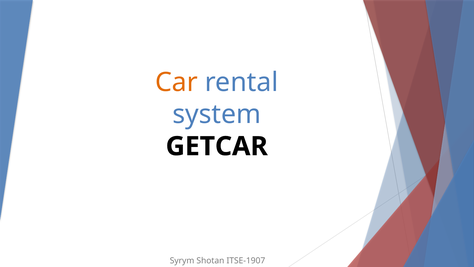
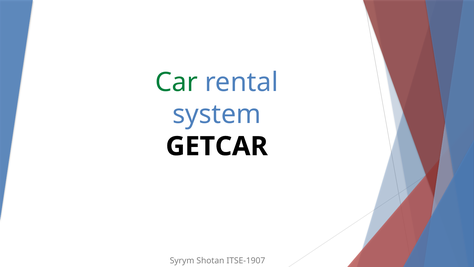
Car colour: orange -> green (177, 82)
